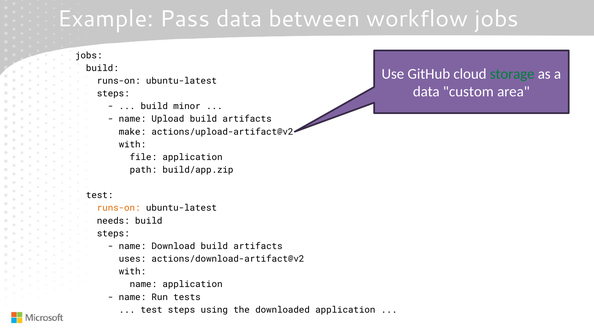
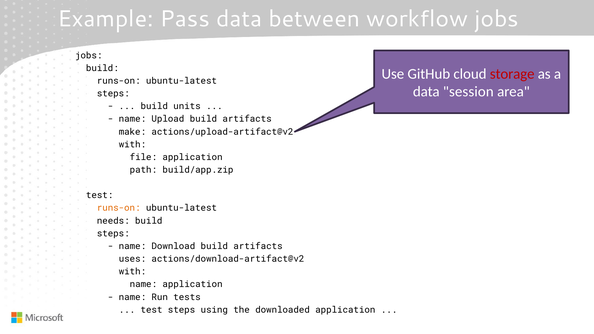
storage colour: green -> red (512, 74)
custom: custom -> session (468, 92)
minor: minor -> units (187, 106)
